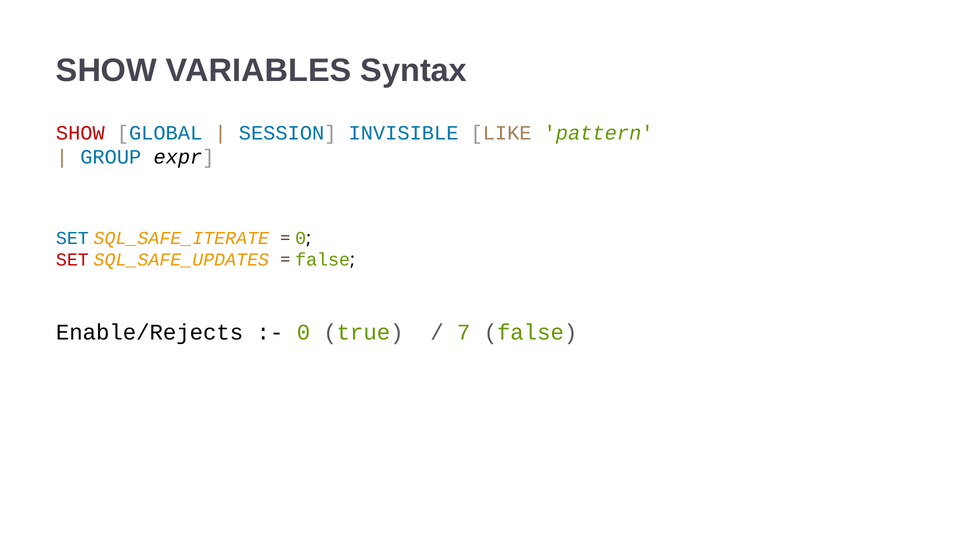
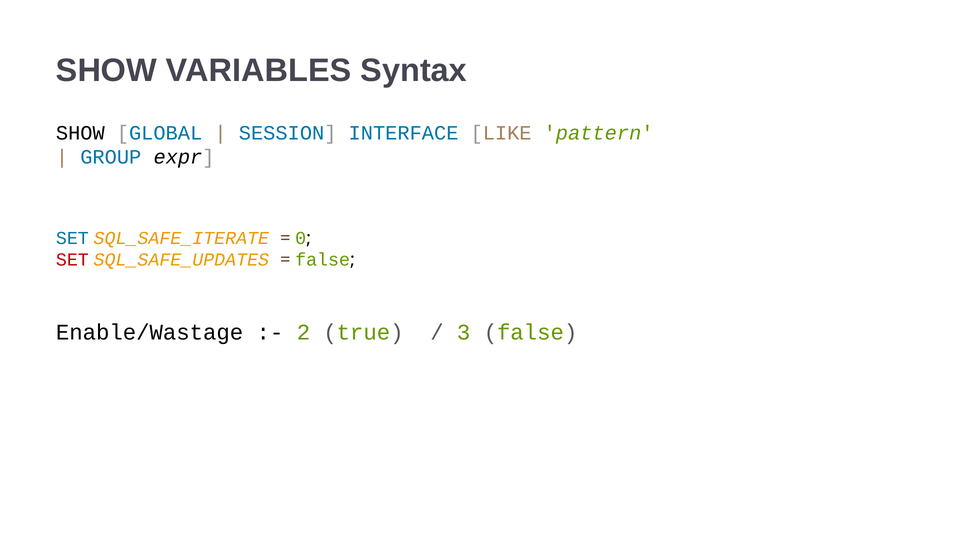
SHOW colour: red -> black (80, 133)
INVISIBLE: INVISIBLE -> INTERFACE (404, 133)
Enable/Rejects: Enable/Rejects -> Enable/Wastage (150, 333)
0: 0 -> 2 (303, 333)
7: 7 -> 3 (464, 333)
